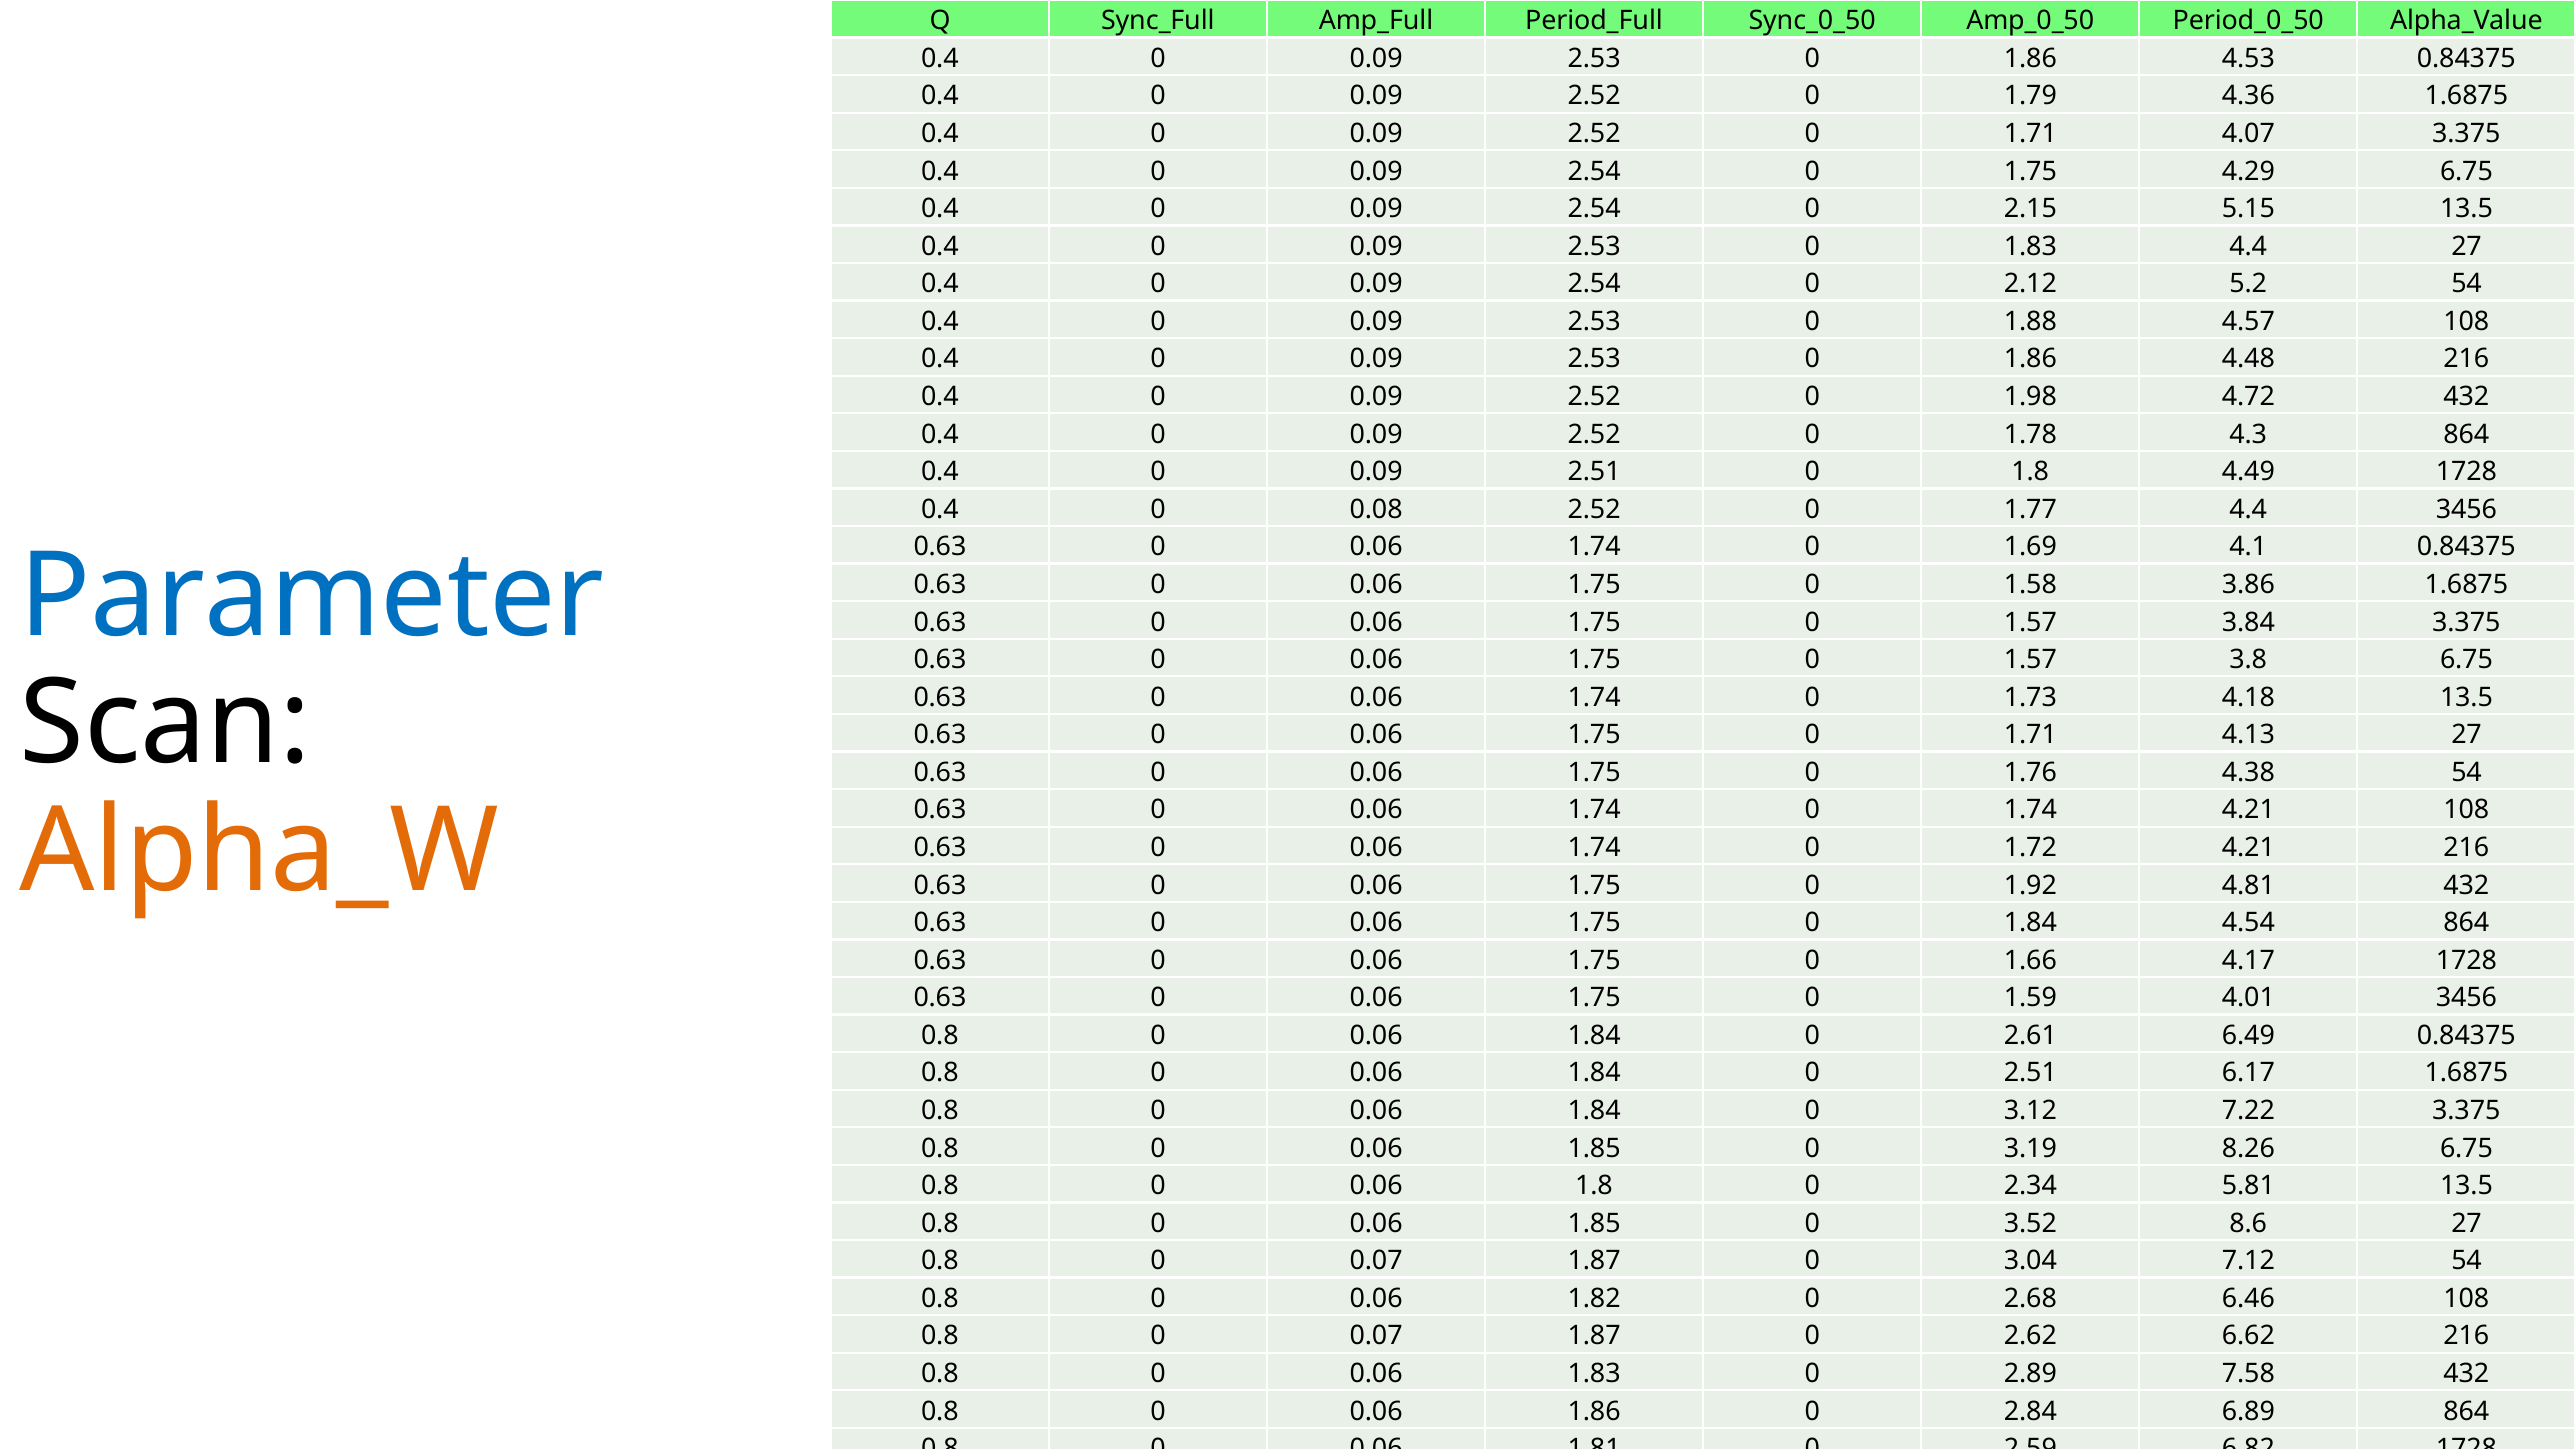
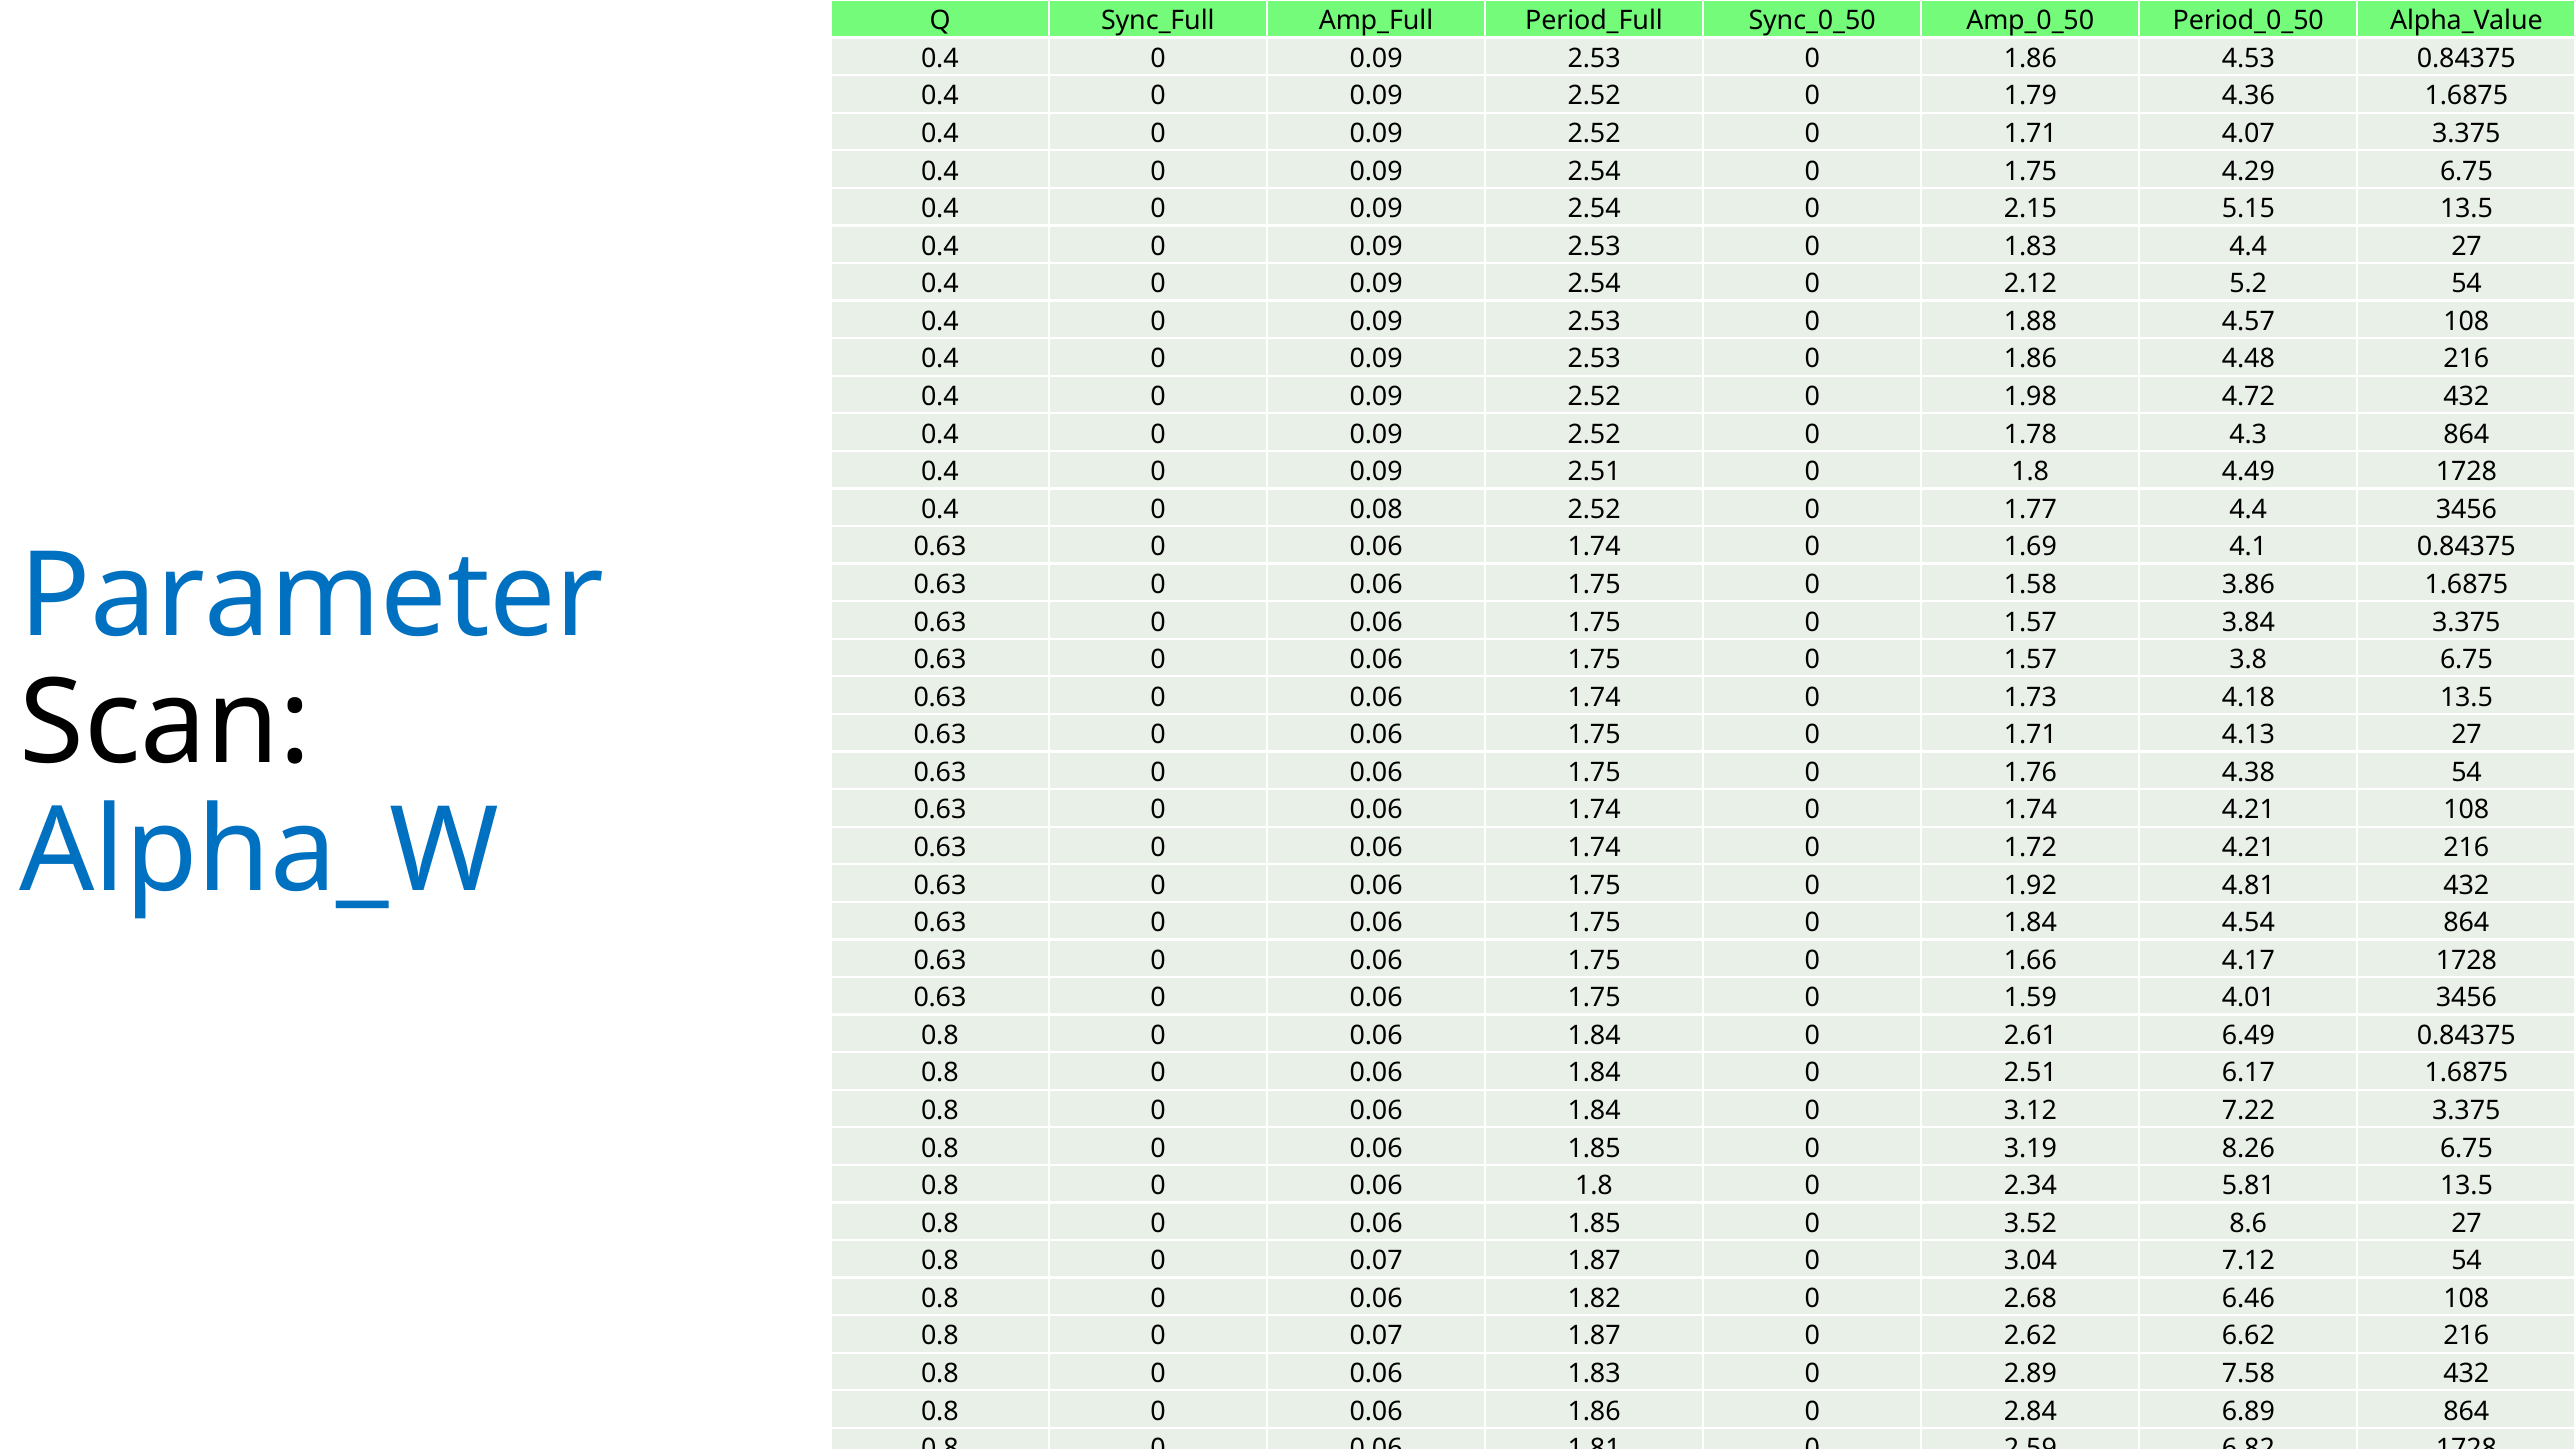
Alpha_W colour: orange -> blue (259, 851)
